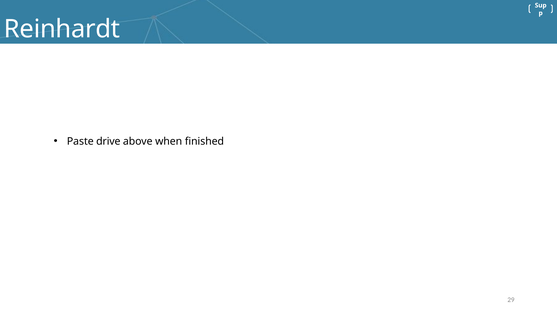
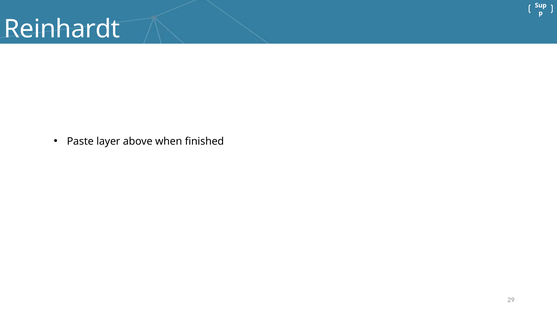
drive: drive -> layer (108, 141)
